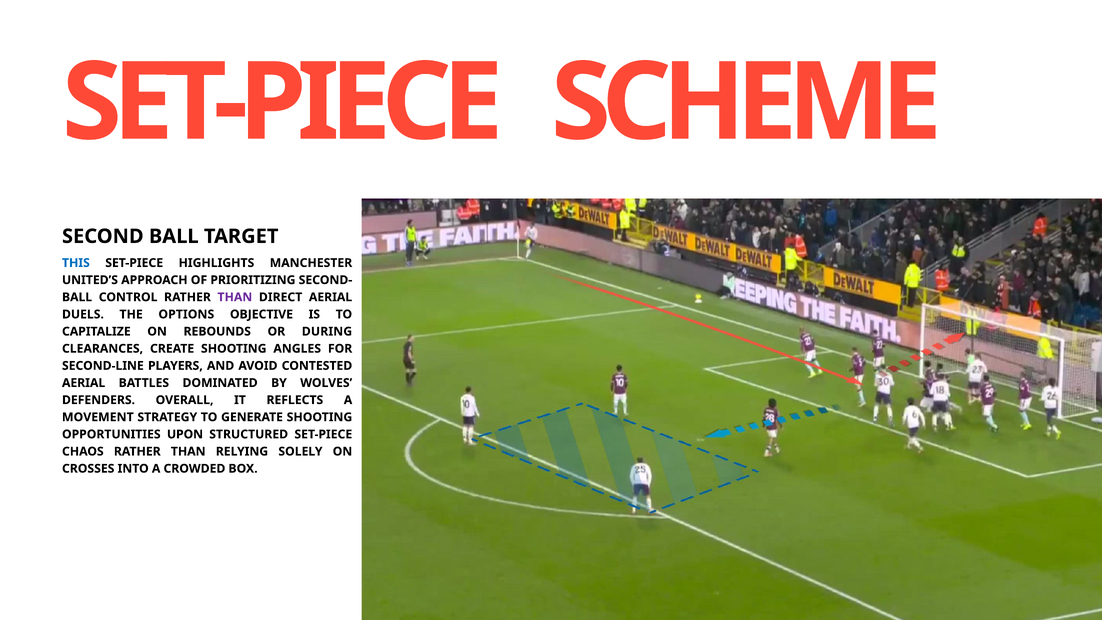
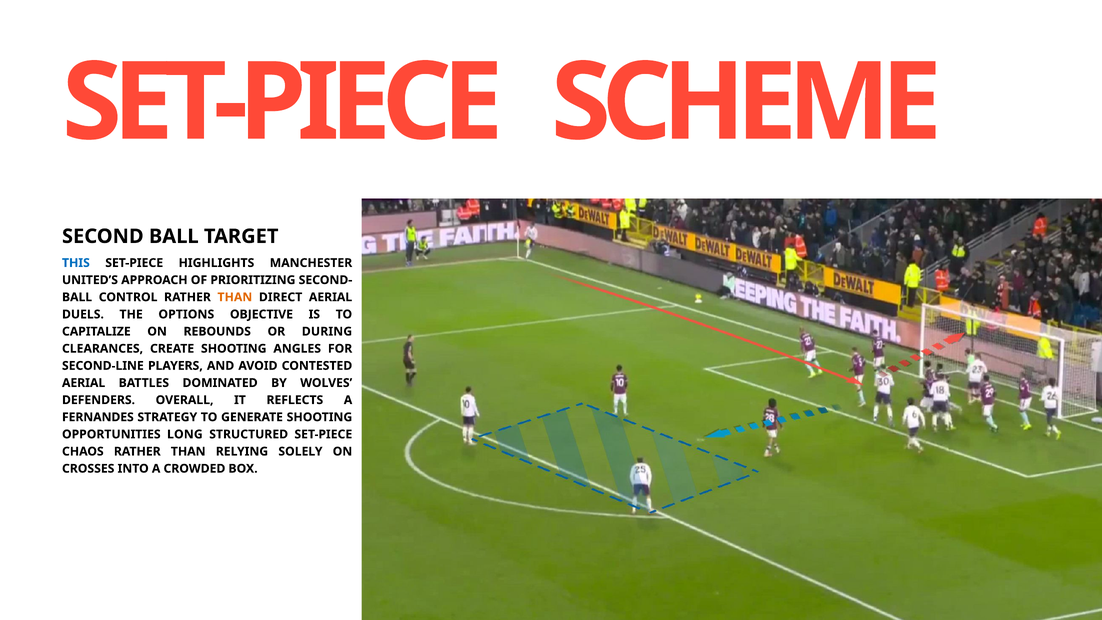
THAN colour: purple -> orange (235, 297)
MOVEMENT: MOVEMENT -> FERNANDES (98, 417)
UPON: UPON -> LONG (185, 434)
